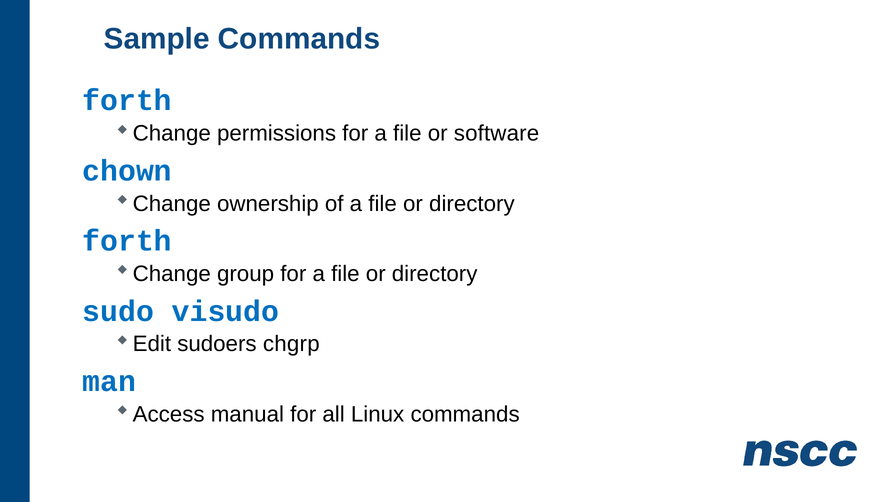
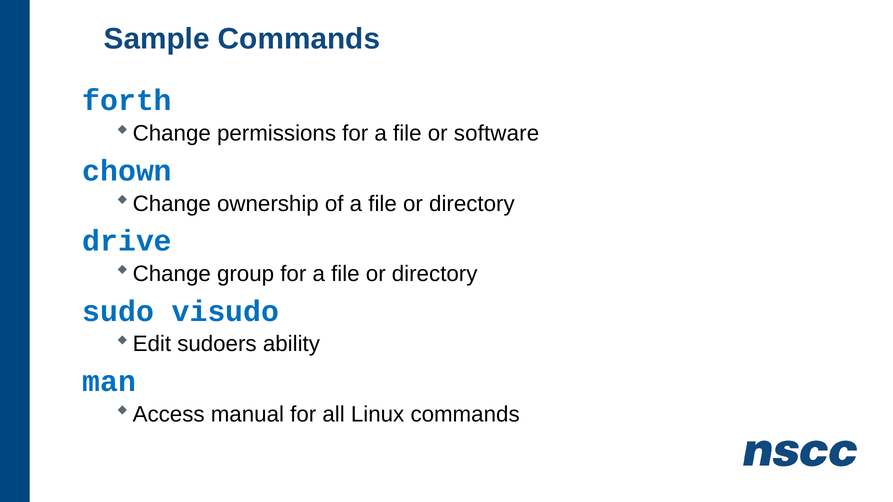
forth: forth -> drive (127, 241)
chgrp: chgrp -> ability (291, 344)
